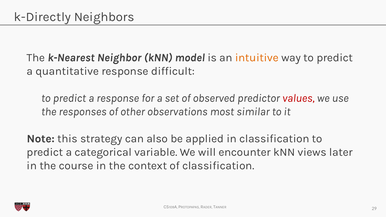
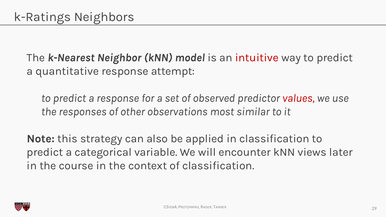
k-Directly: k-Directly -> k-Ratings (42, 17)
intuitive colour: orange -> red (257, 58)
difficult: difficult -> attempt (173, 71)
